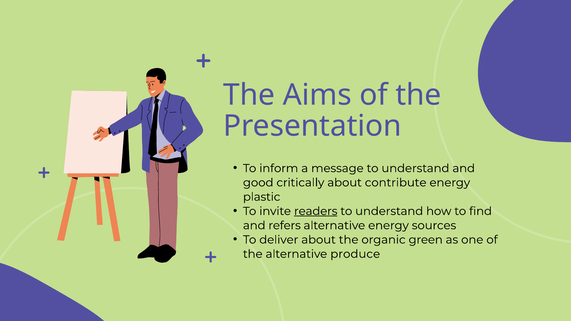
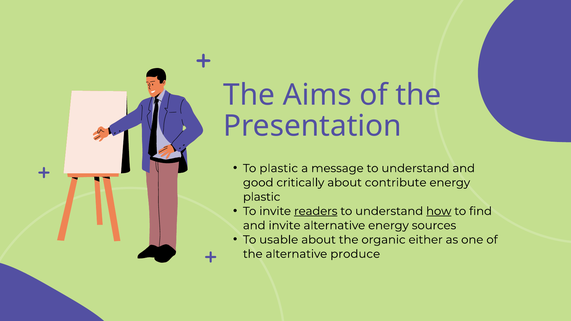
To inform: inform -> plastic (279, 168)
how underline: none -> present (439, 211)
and refers: refers -> invite (285, 226)
deliver: deliver -> usable (279, 240)
green: green -> either (426, 240)
